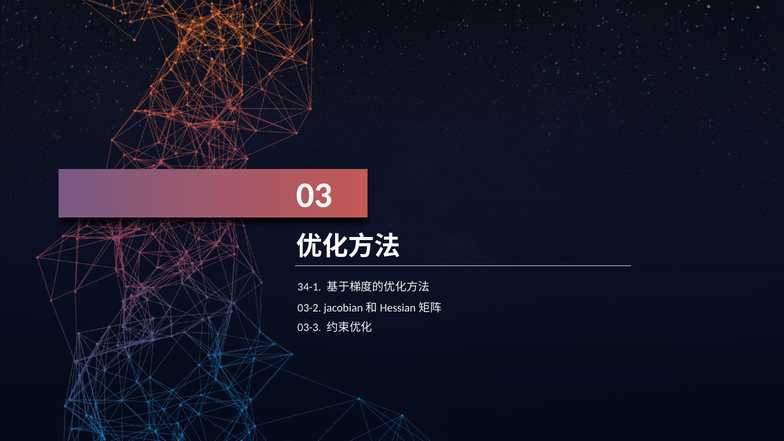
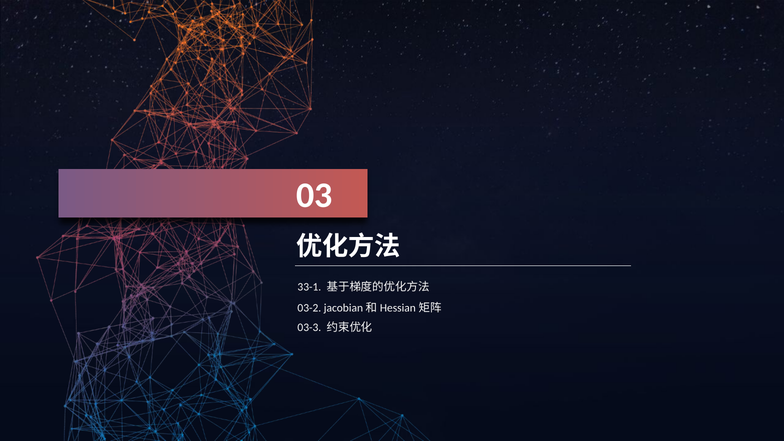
34-1: 34-1 -> 33-1 (309, 287)
